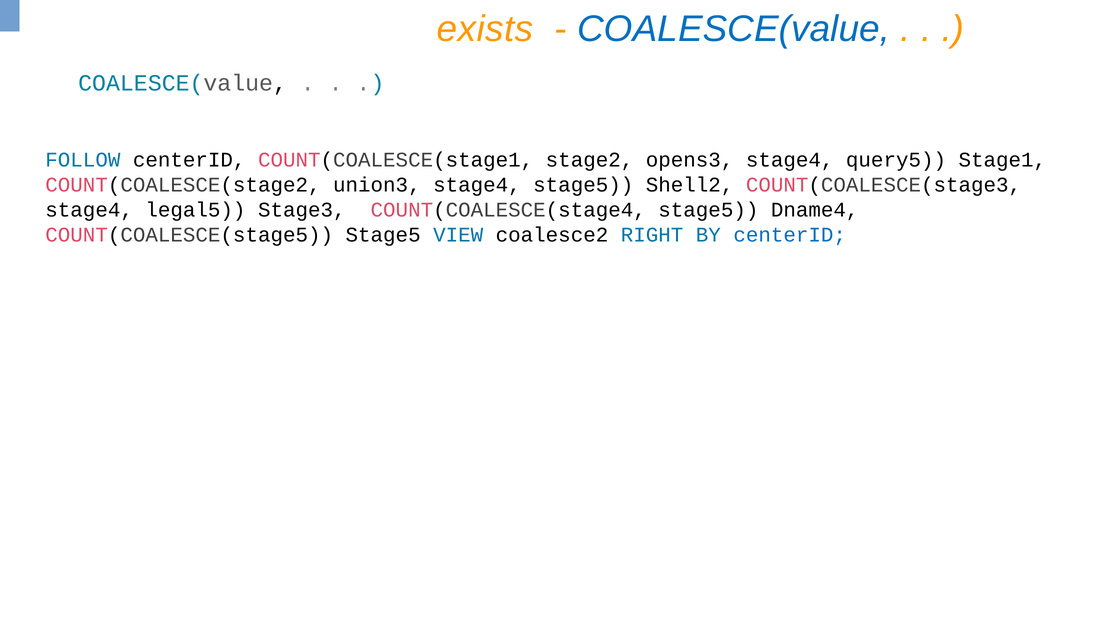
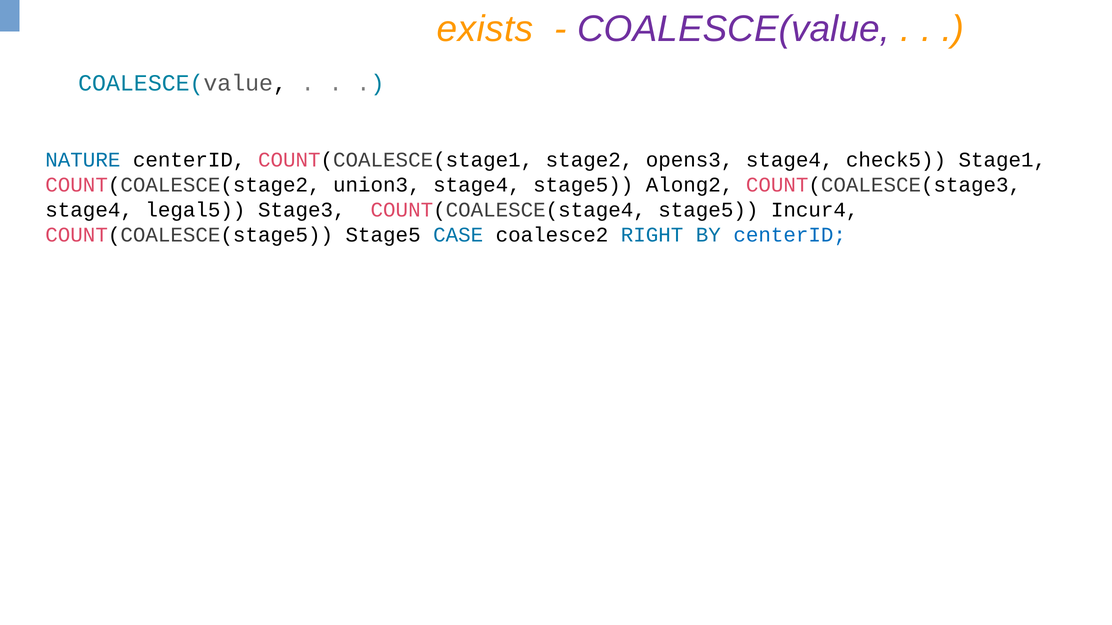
COALESCE(value colour: blue -> purple (734, 29)
FOLLOW: FOLLOW -> NATURE (83, 160)
query5: query5 -> check5 (896, 160)
Shell2: Shell2 -> Along2 (690, 185)
Dname4: Dname4 -> Incur4 (815, 210)
VIEW: VIEW -> CASE (458, 235)
